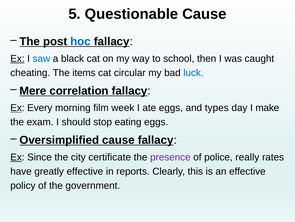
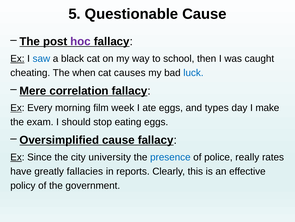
hoc colour: blue -> purple (81, 41)
items: items -> when (84, 73)
circular: circular -> causes (130, 73)
certificate: certificate -> university (110, 157)
presence colour: purple -> blue (170, 157)
greatly effective: effective -> fallacies (85, 171)
